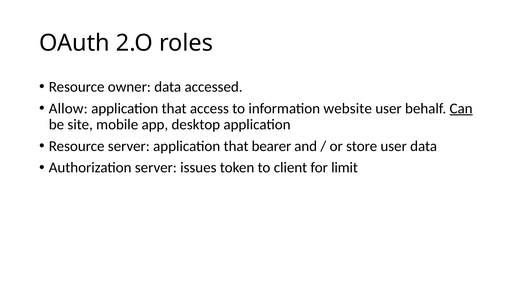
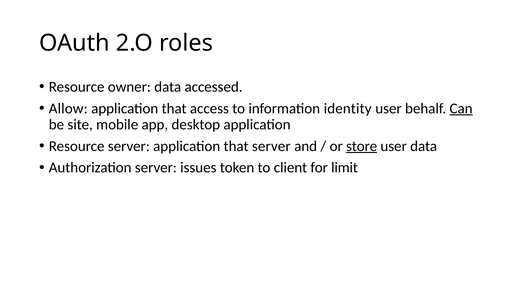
website: website -> identity (348, 108)
that bearer: bearer -> server (271, 146)
store underline: none -> present (362, 146)
